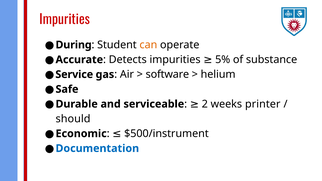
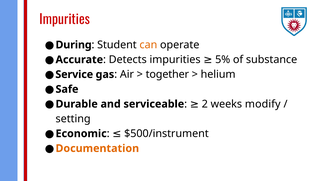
software: software -> together (167, 74)
printer: printer -> modify (263, 104)
should: should -> setting (73, 119)
Documentation colour: blue -> orange (97, 149)
